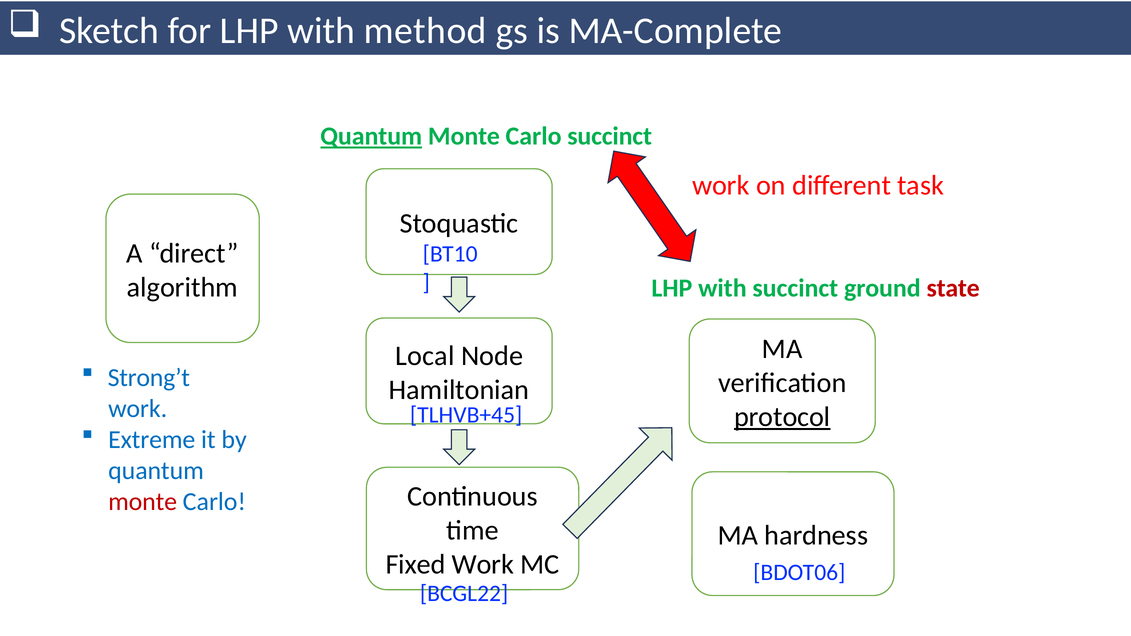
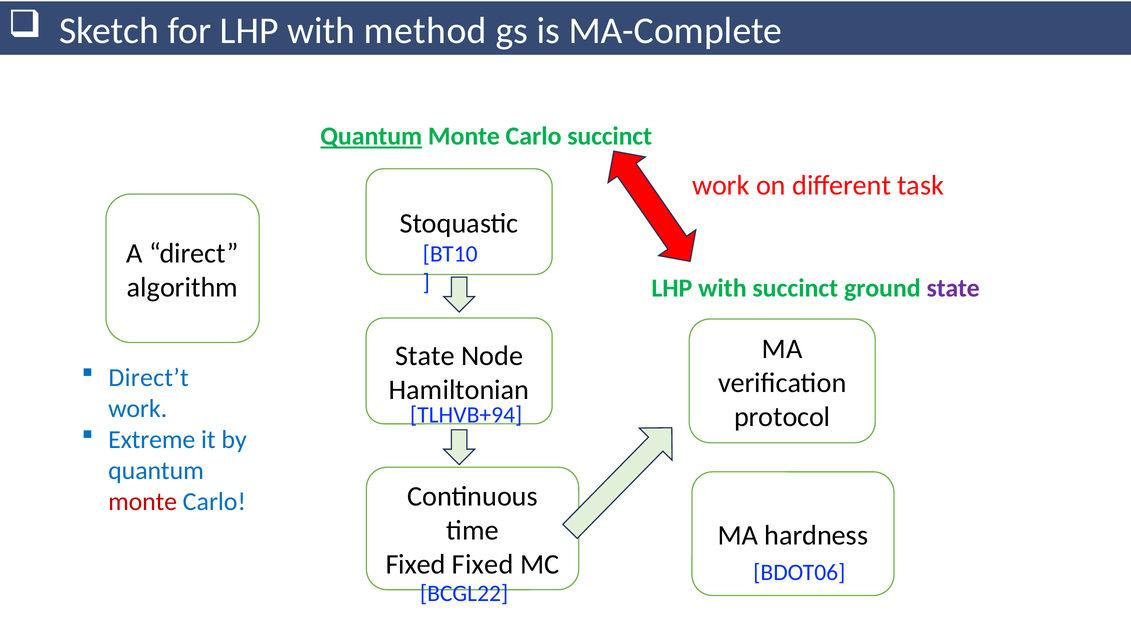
state colour: red -> purple (953, 288)
Local: Local -> State (425, 356)
Strong’t: Strong’t -> Direct’t (149, 378)
protocol underline: present -> none (782, 417)
TLHVB+45: TLHVB+45 -> TLHVB+94 (466, 415)
Fixed Work: Work -> Fixed (483, 565)
